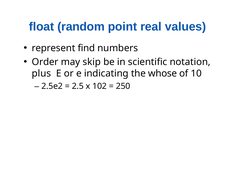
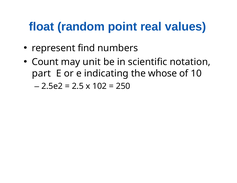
Order: Order -> Count (45, 62)
skip: skip -> unit (92, 62)
plus: plus -> part (41, 73)
